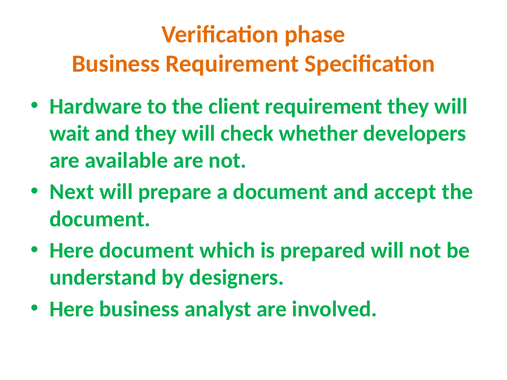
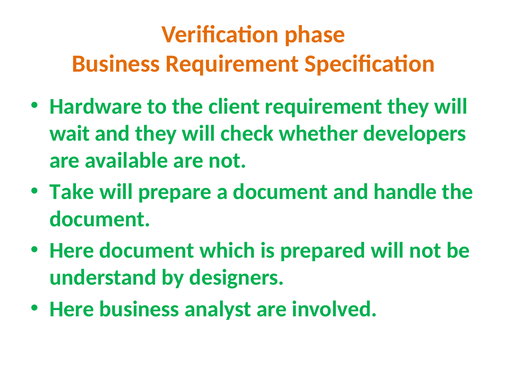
Next: Next -> Take (72, 192)
accept: accept -> handle (405, 192)
